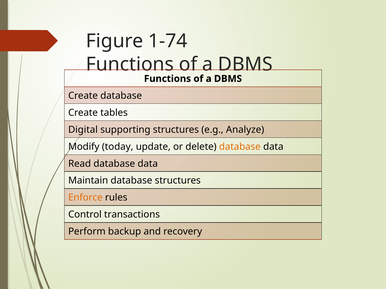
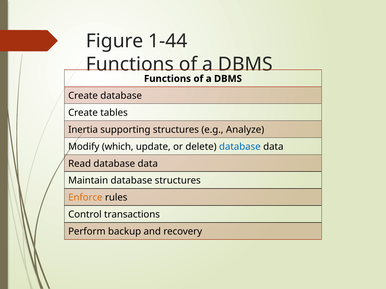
1-74: 1-74 -> 1-44 (168, 41)
Digital: Digital -> Inertia (83, 130)
today: today -> which (118, 147)
database colour: orange -> blue (240, 147)
